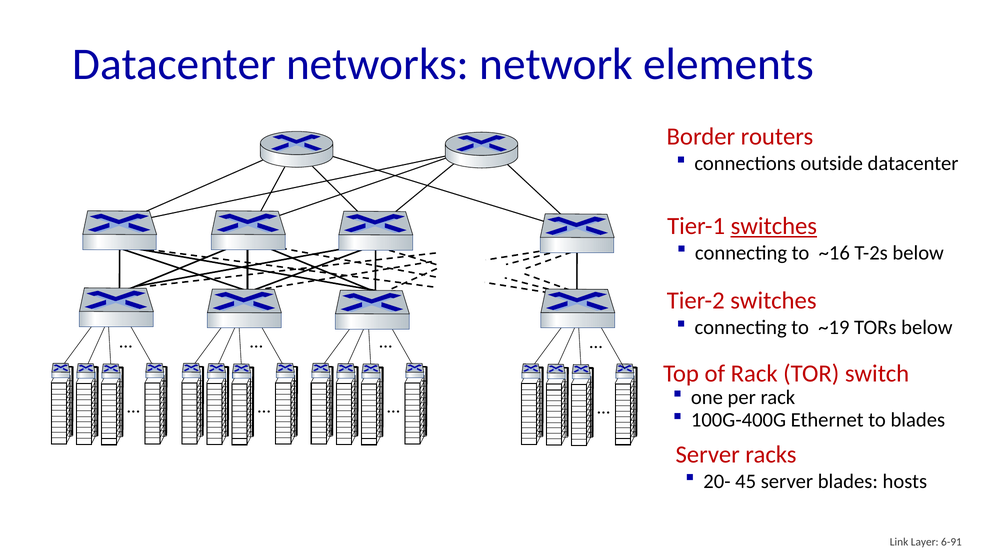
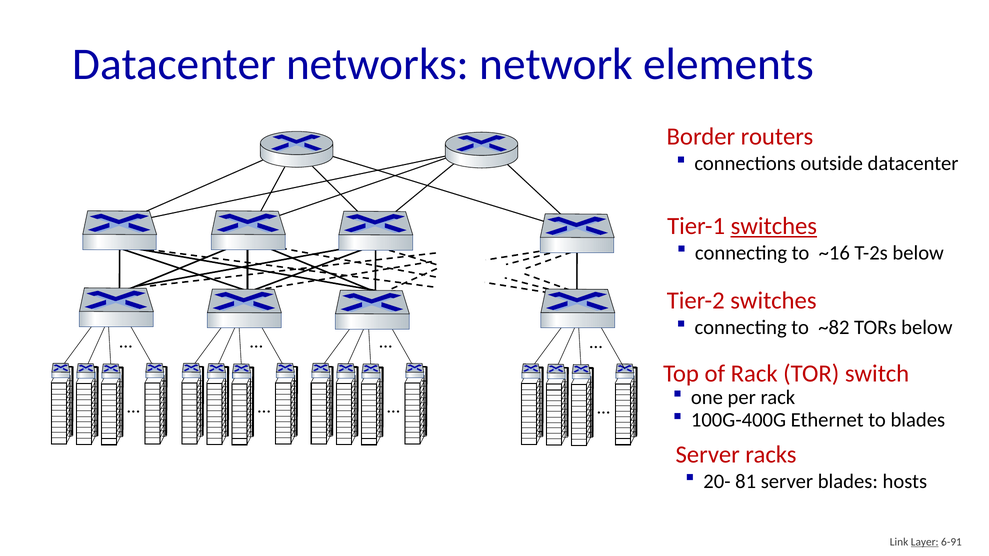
~19: ~19 -> ~82 (834, 328)
45: 45 -> 81 (746, 482)
Layer underline: none -> present (925, 542)
